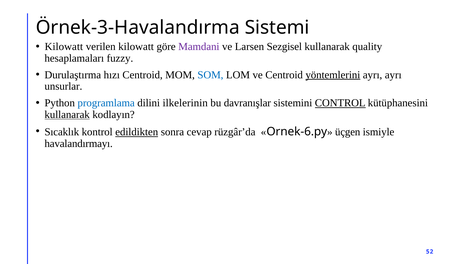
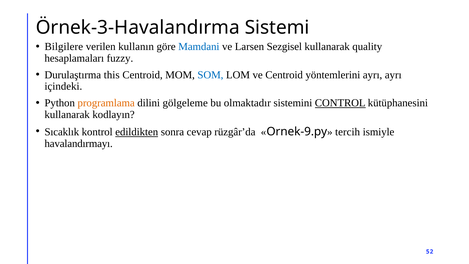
Kilowatt: Kilowatt -> Bilgilere (64, 47)
verilen kilowatt: kilowatt -> kullanın (136, 47)
Mamdani colour: purple -> blue (199, 47)
hızı: hızı -> this (112, 75)
yöntemlerini underline: present -> none (333, 75)
unsurlar: unsurlar -> içindeki (63, 86)
programlama colour: blue -> orange (106, 103)
ilkelerinin: ilkelerinin -> gölgeleme (185, 103)
davranışlar: davranışlar -> olmaktadır (247, 103)
kullanarak underline: present -> none (67, 114)
Ornek-6.py: Ornek-6.py -> Ornek-9.py (297, 131)
üçgen: üçgen -> tercih (348, 132)
